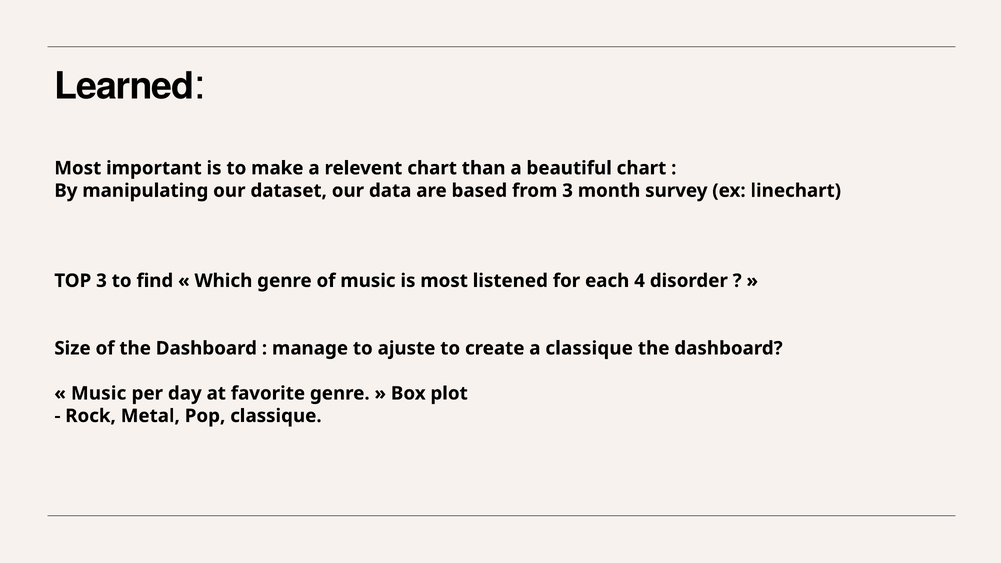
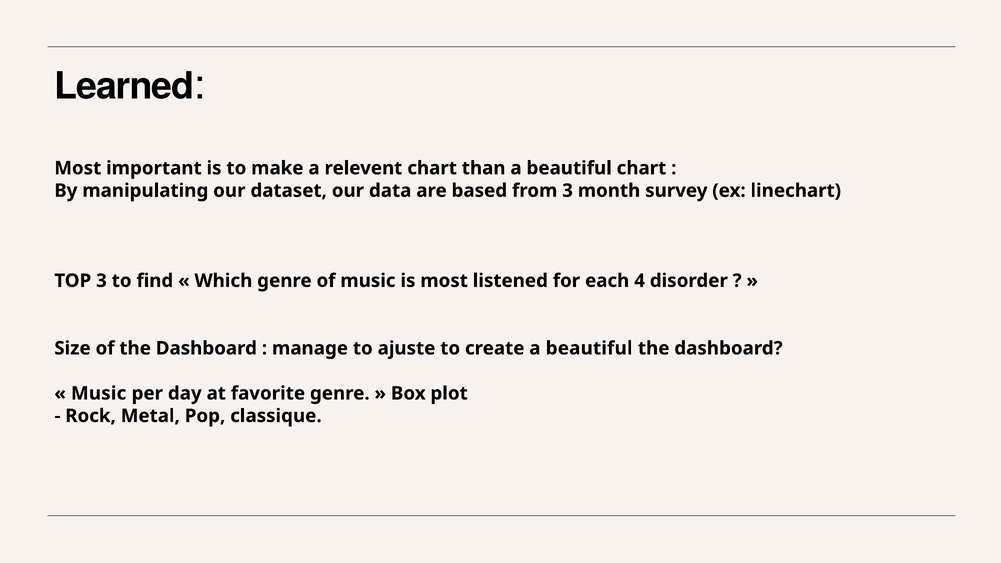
create a classique: classique -> beautiful (589, 348)
